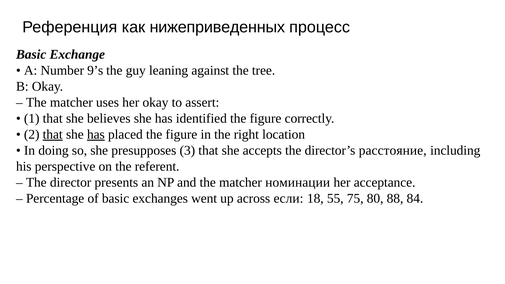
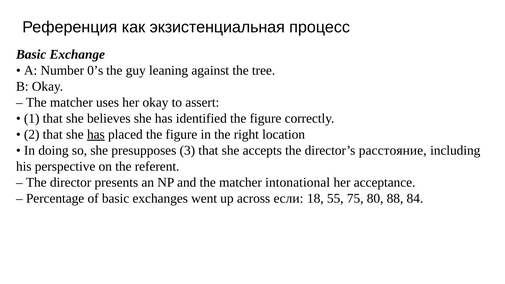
нижеприведенных: нижеприведенных -> экзистенциальная (217, 27)
9’s: 9’s -> 0’s (95, 70)
that underline: present -> none (53, 134)
номинации: номинации -> intonational (298, 182)
